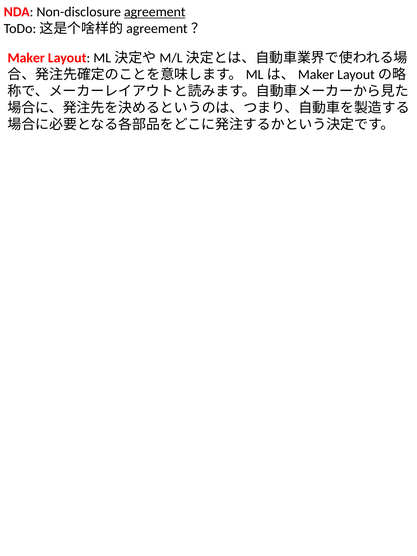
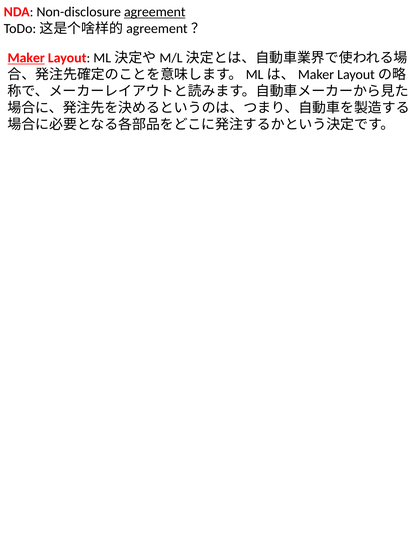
Maker underline: none -> present (26, 58)
